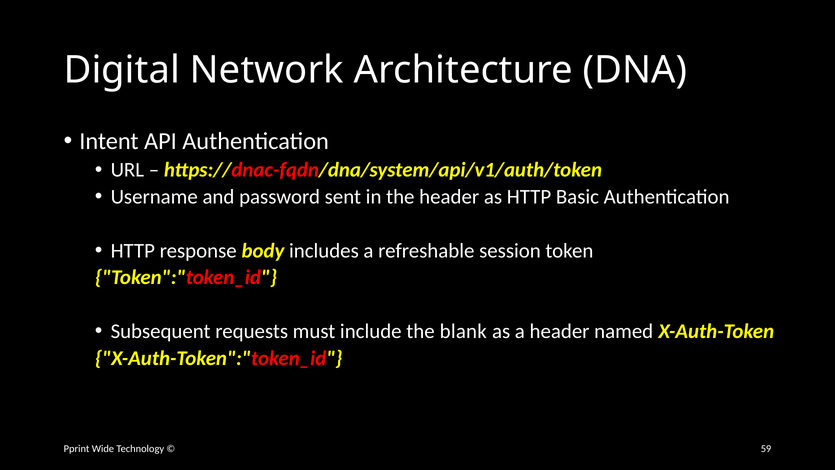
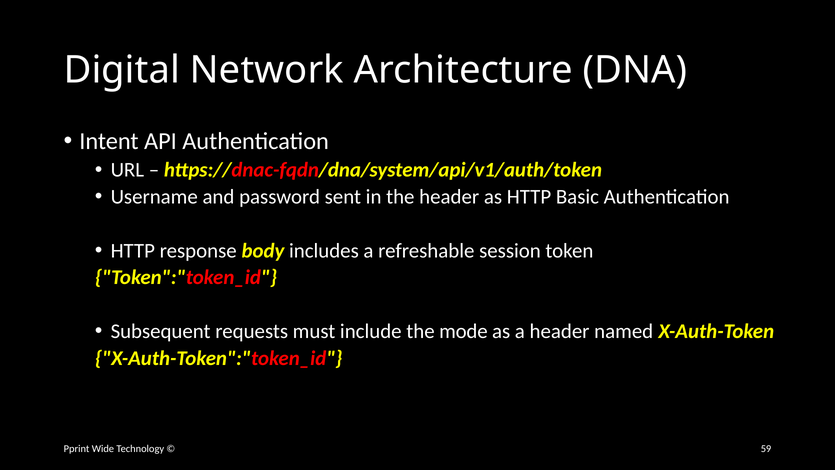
blank: blank -> mode (463, 331)
